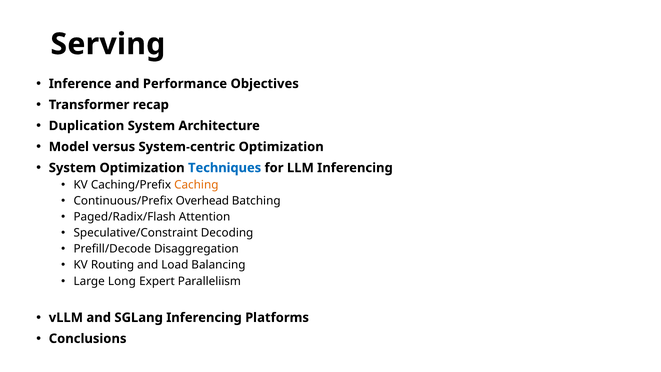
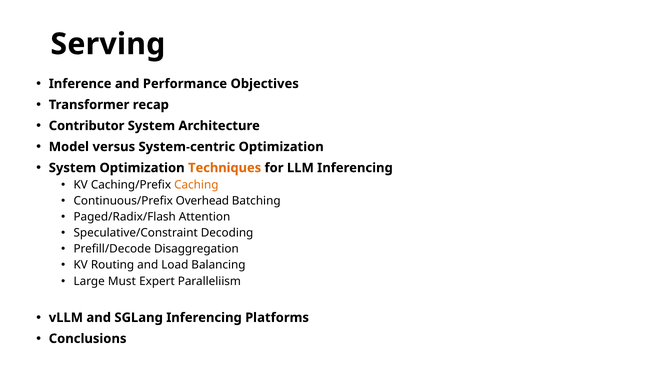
Duplication: Duplication -> Contributor (87, 126)
Techniques colour: blue -> orange (225, 168)
Long: Long -> Must (122, 281)
